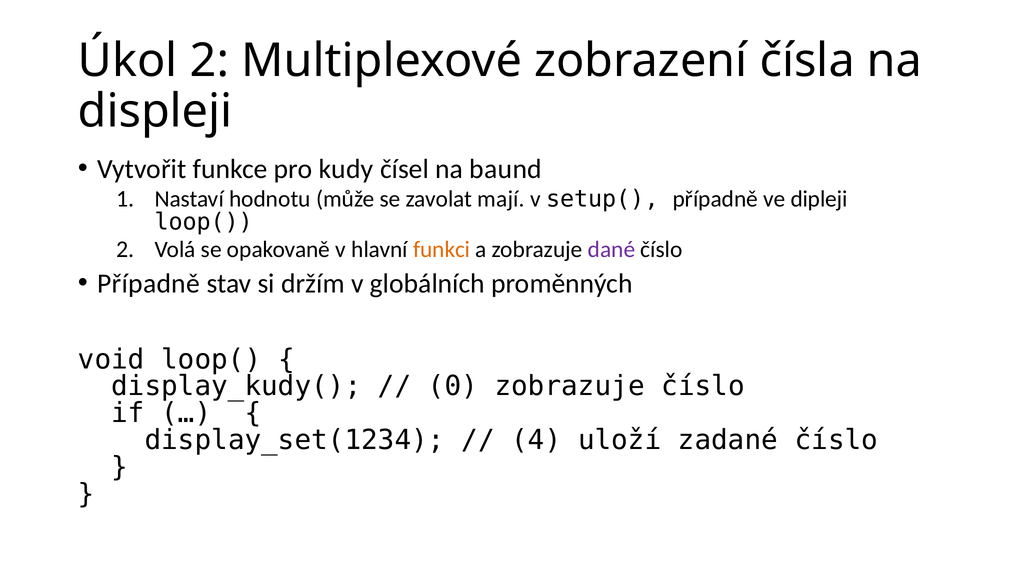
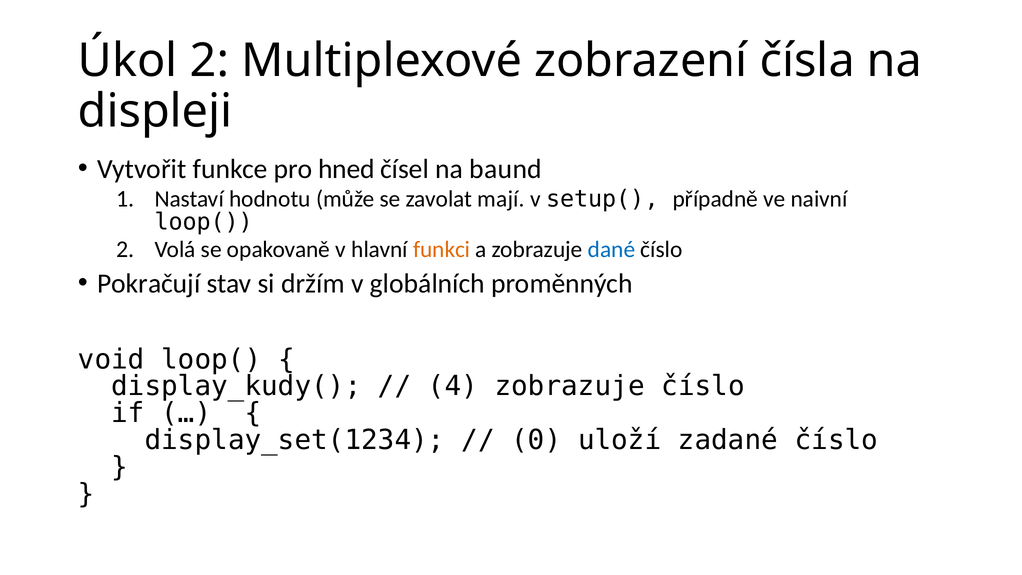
kudy: kudy -> hned (346, 169)
dipleji: dipleji -> naivní (819, 199)
dané colour: purple -> blue (612, 249)
Případně: Případně -> Pokračují (149, 283)
0: 0 -> 4 (453, 386)
4: 4 -> 0 (536, 440)
